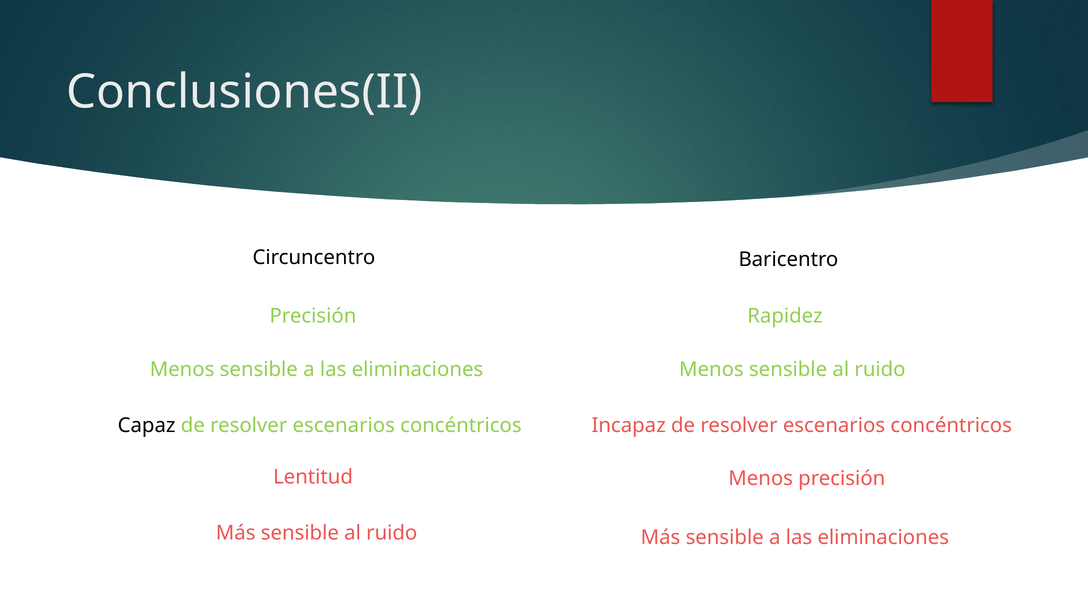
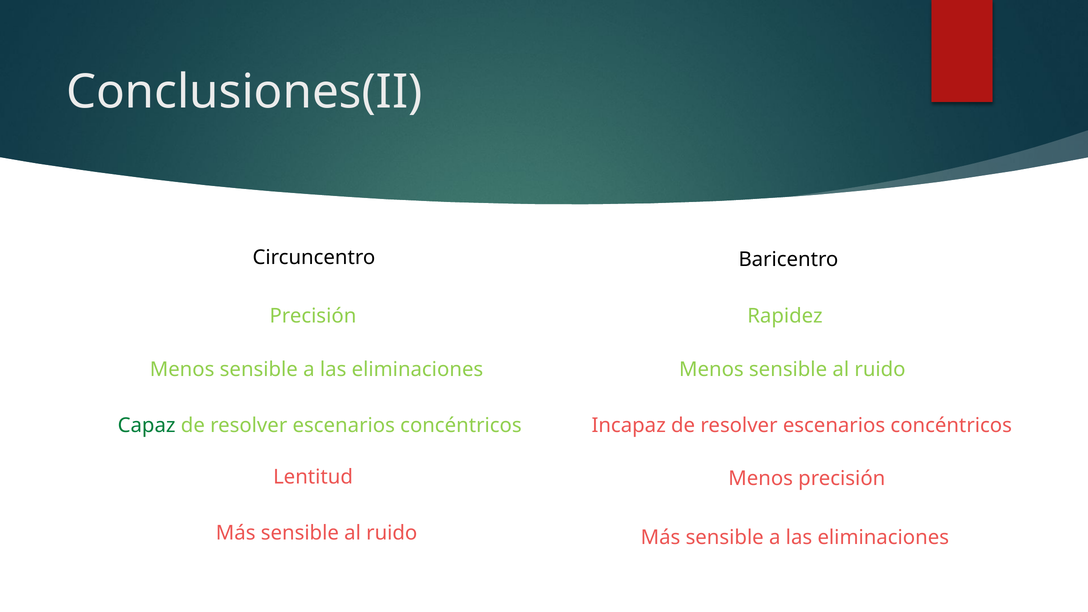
Capaz colour: black -> green (147, 425)
